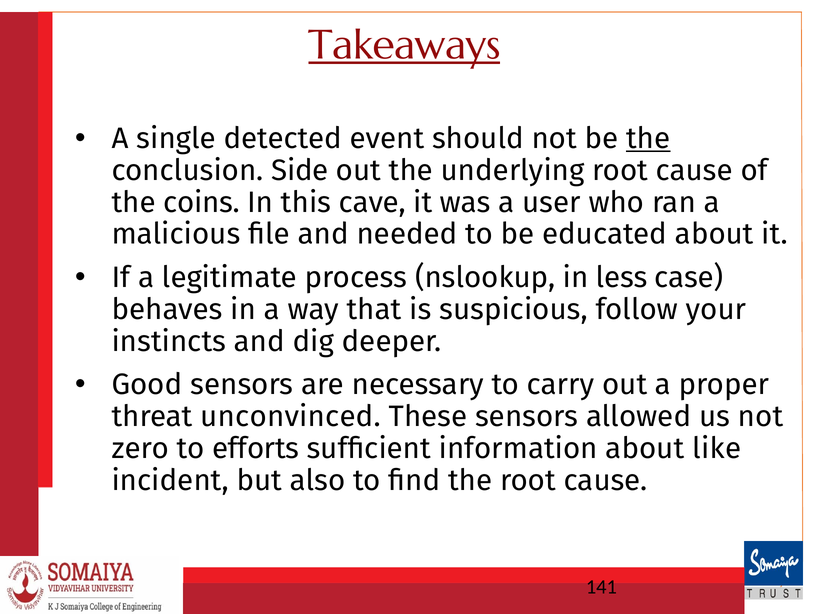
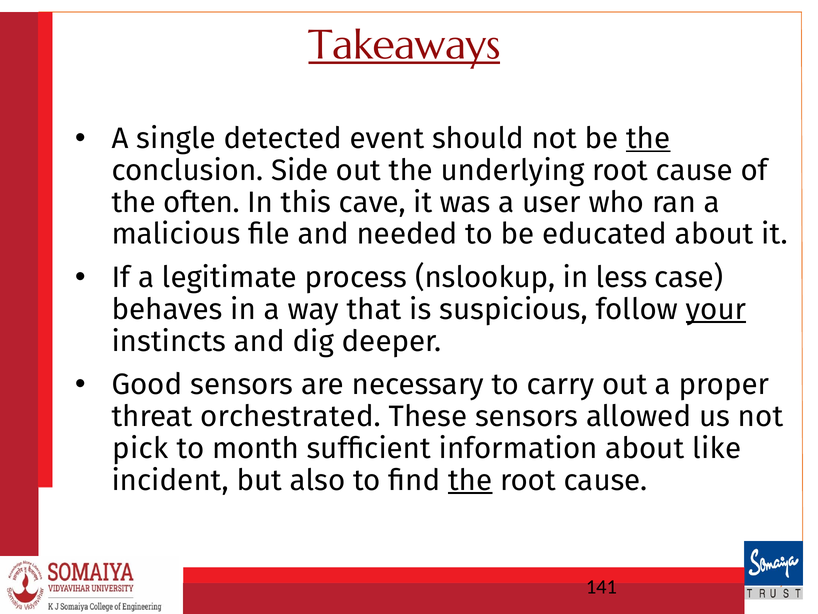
coins: coins -> often (202, 202)
your underline: none -> present (716, 309)
unconvinced: unconvinced -> orchestrated (291, 416)
zero: zero -> pick (140, 448)
efforts: efforts -> month (256, 448)
the underline: none -> present (470, 480)
